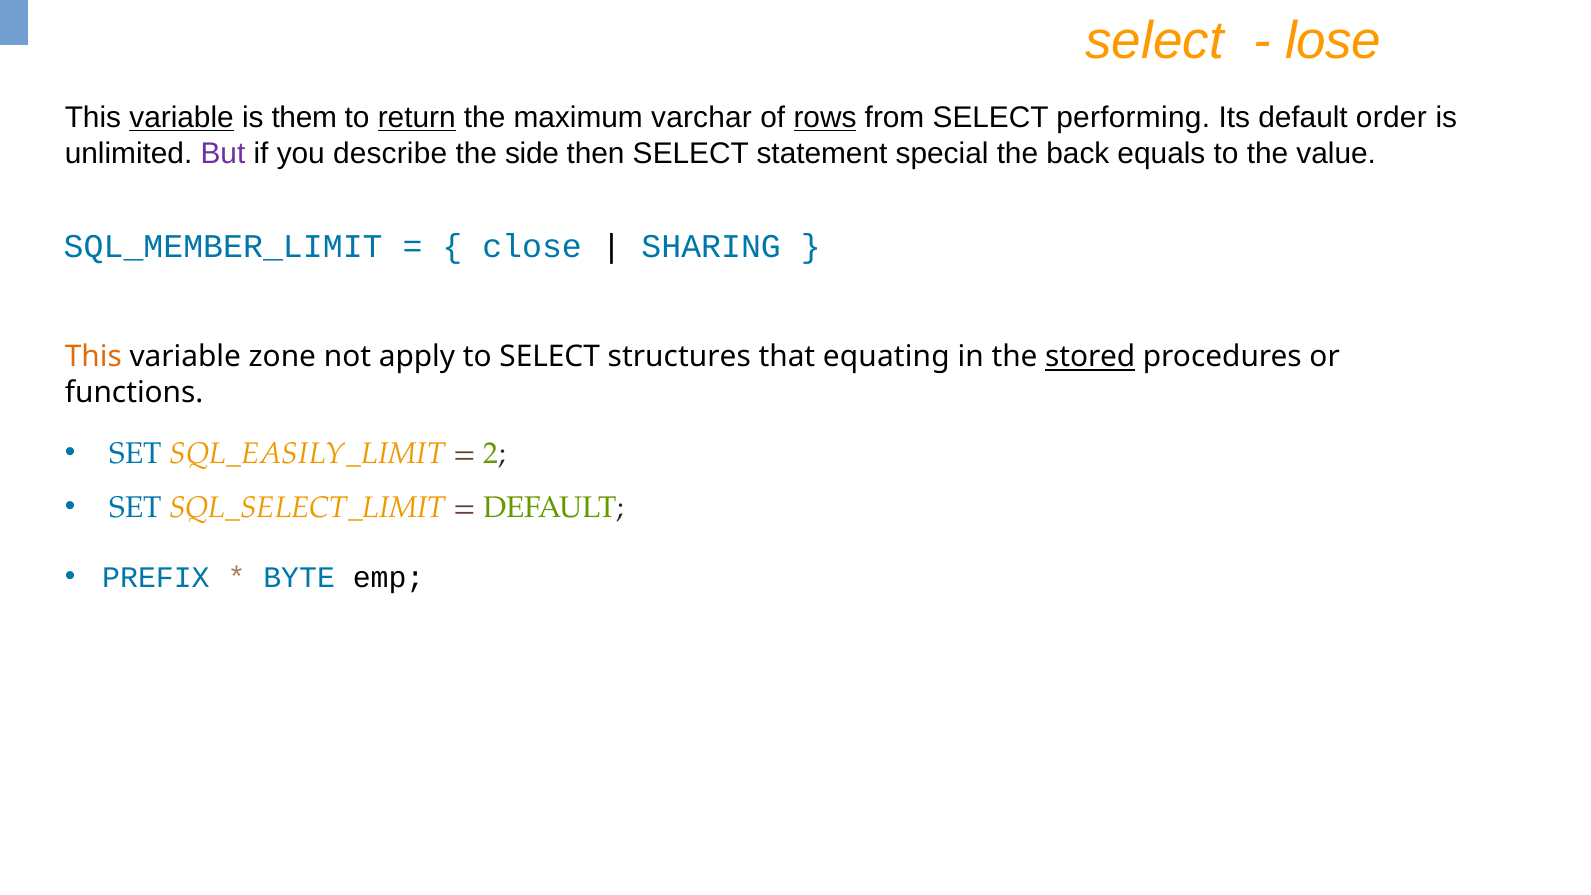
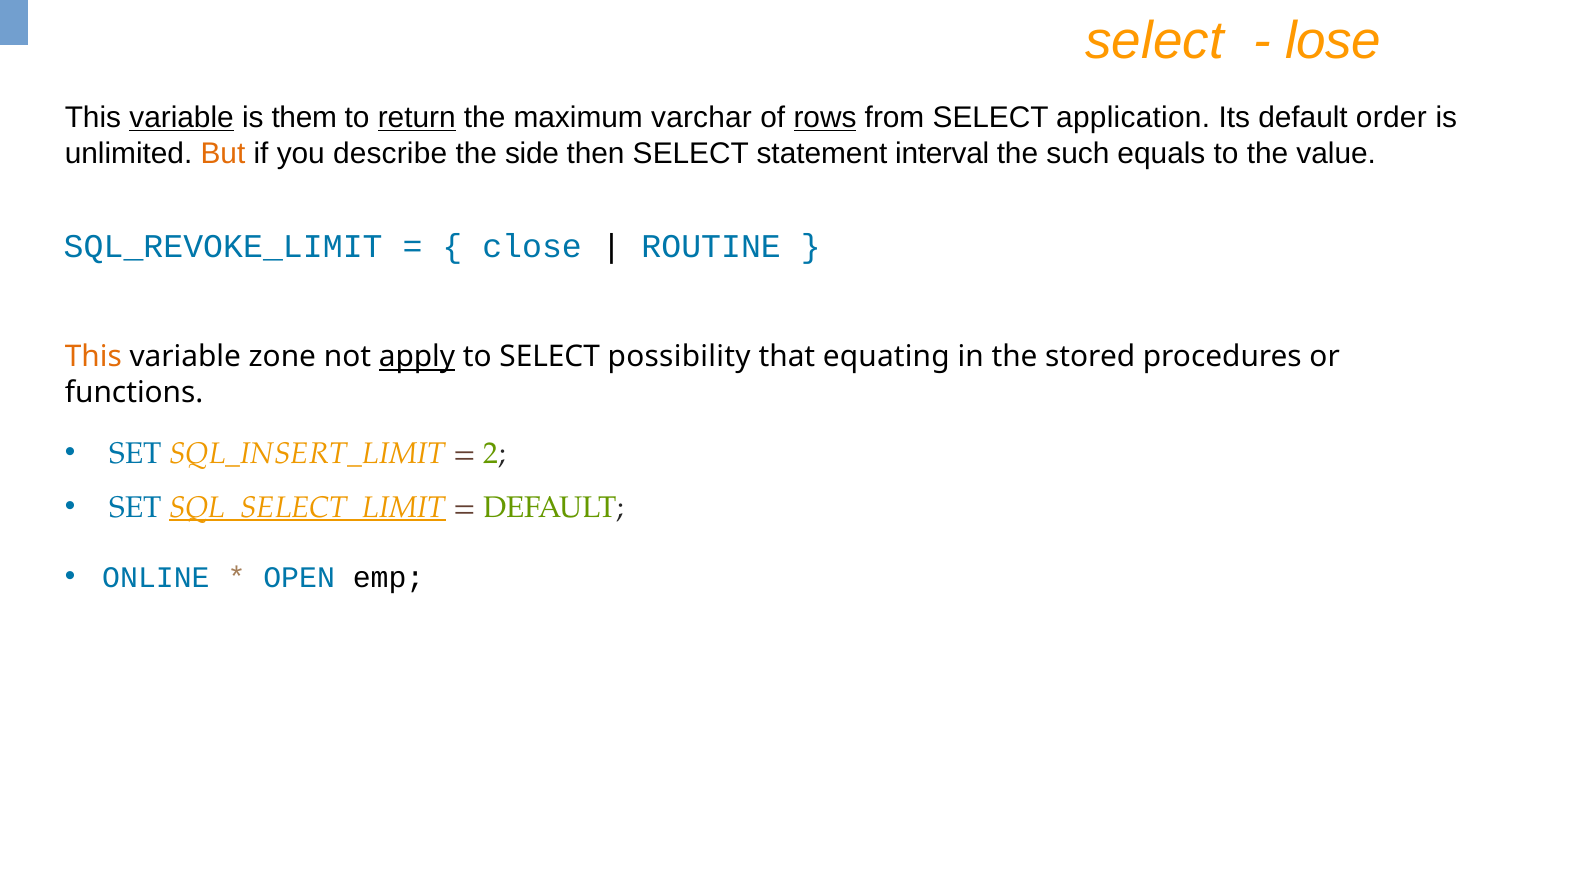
performing: performing -> application (1133, 118)
But colour: purple -> orange (223, 153)
special: special -> interval (942, 153)
back: back -> such (1078, 153)
SQL_MEMBER_LIMIT: SQL_MEMBER_LIMIT -> SQL_REVOKE_LIMIT (223, 246)
SHARING: SHARING -> ROUTINE (711, 246)
apply underline: none -> present (417, 357)
structures: structures -> possibility (679, 357)
stored underline: present -> none (1090, 357)
SQL_EASILY_LIMIT: SQL_EASILY_LIMIT -> SQL_INSERT_LIMIT (307, 454)
SQL_SELECT_LIMIT underline: none -> present (307, 507)
PREFIX: PREFIX -> ONLINE (156, 577)
BYTE: BYTE -> OPEN (299, 577)
